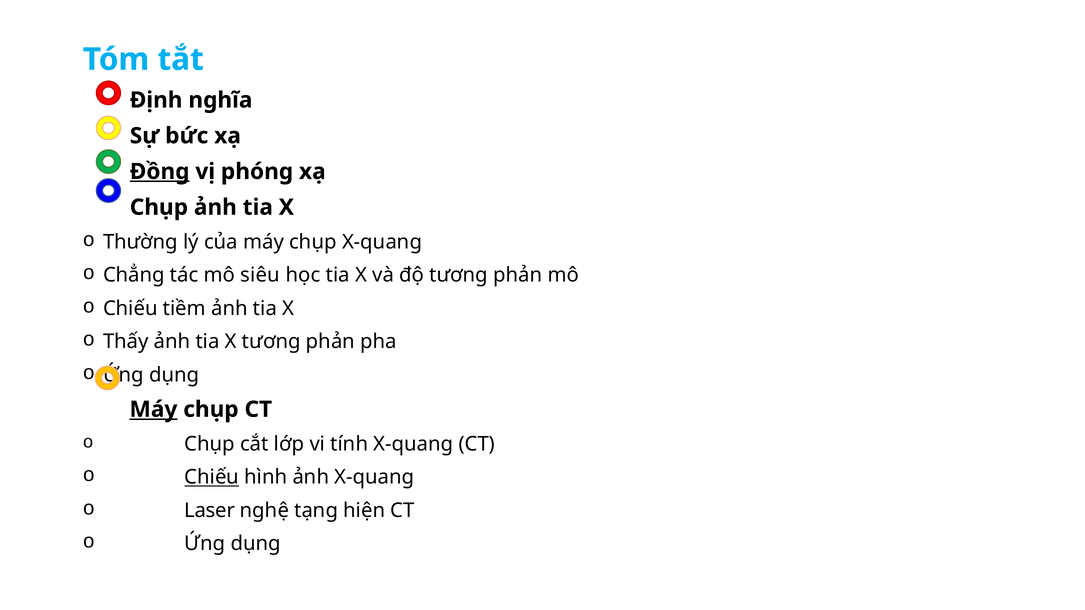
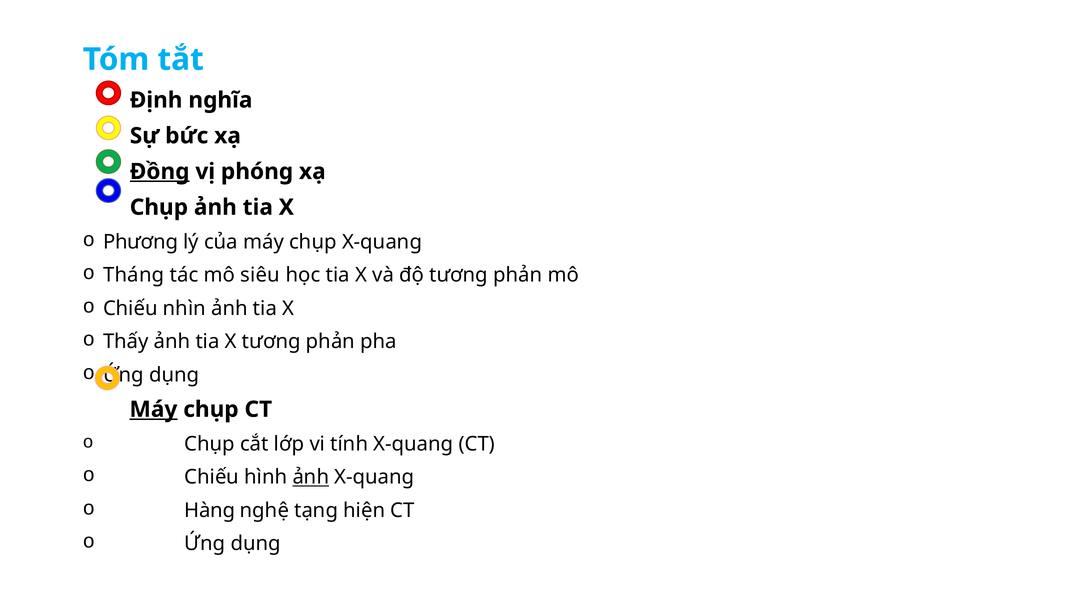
Thường: Thường -> Phương (141, 242)
Chẳng: Chẳng -> Tháng (134, 275)
tiềm: tiềm -> nhìn (184, 308)
Chiếu underline: present -> none (212, 477)
ảnh underline: none -> present (311, 477)
Laser: Laser -> Hàng (210, 511)
